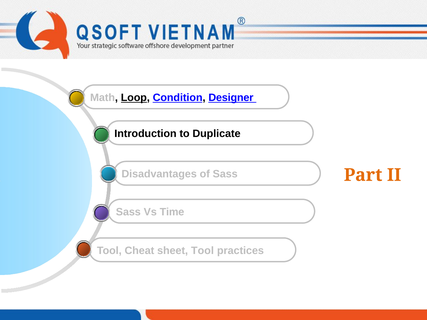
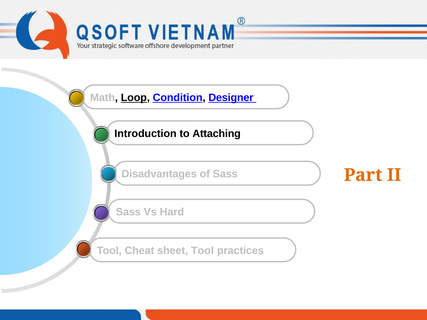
Duplicate: Duplicate -> Attaching (217, 134)
Time: Time -> Hard (172, 212)
